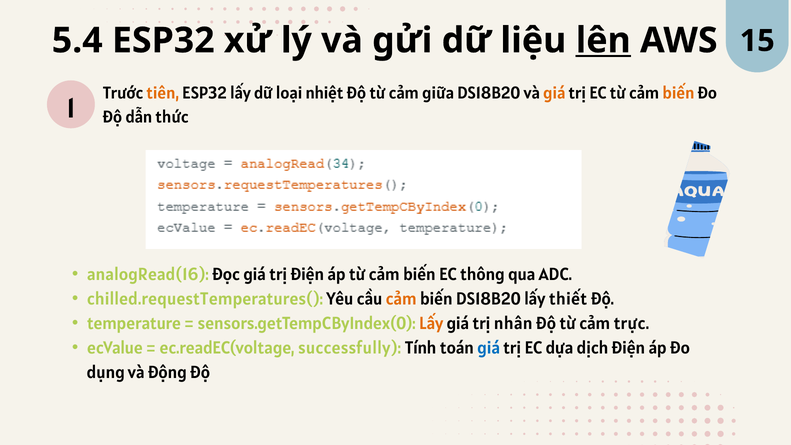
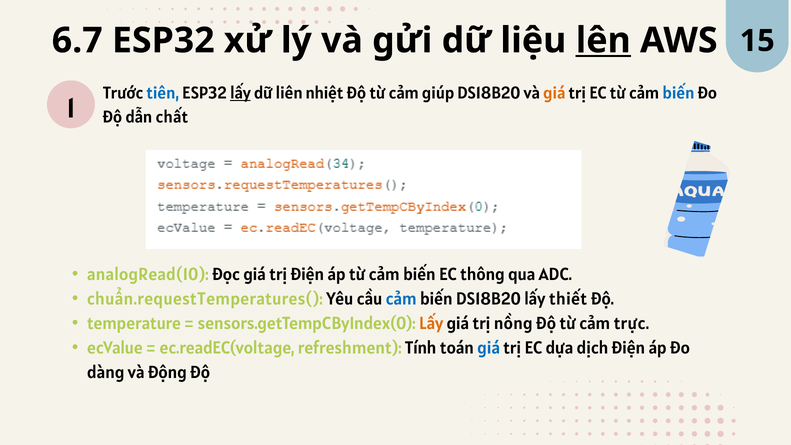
5.4: 5.4 -> 6.7 (77, 41)
tiên colour: orange -> blue (163, 93)
lấy underline: none -> present (240, 93)
loại: loại -> liên (289, 93)
giữa: giữa -> giúp (438, 93)
biến colour: orange -> blue (678, 93)
thức: thức -> chất (172, 117)
analogRead(16: analogRead(16 -> analogRead(10 (148, 275)
chilled.requestTemperatures(: chilled.requestTemperatures( -> chuẩn.requestTemperatures( (205, 299)
cảm colour: orange -> blue (401, 299)
nhân: nhân -> nồng (513, 324)
successfully: successfully -> refreshment (350, 348)
dụng: dụng -> dàng (106, 372)
